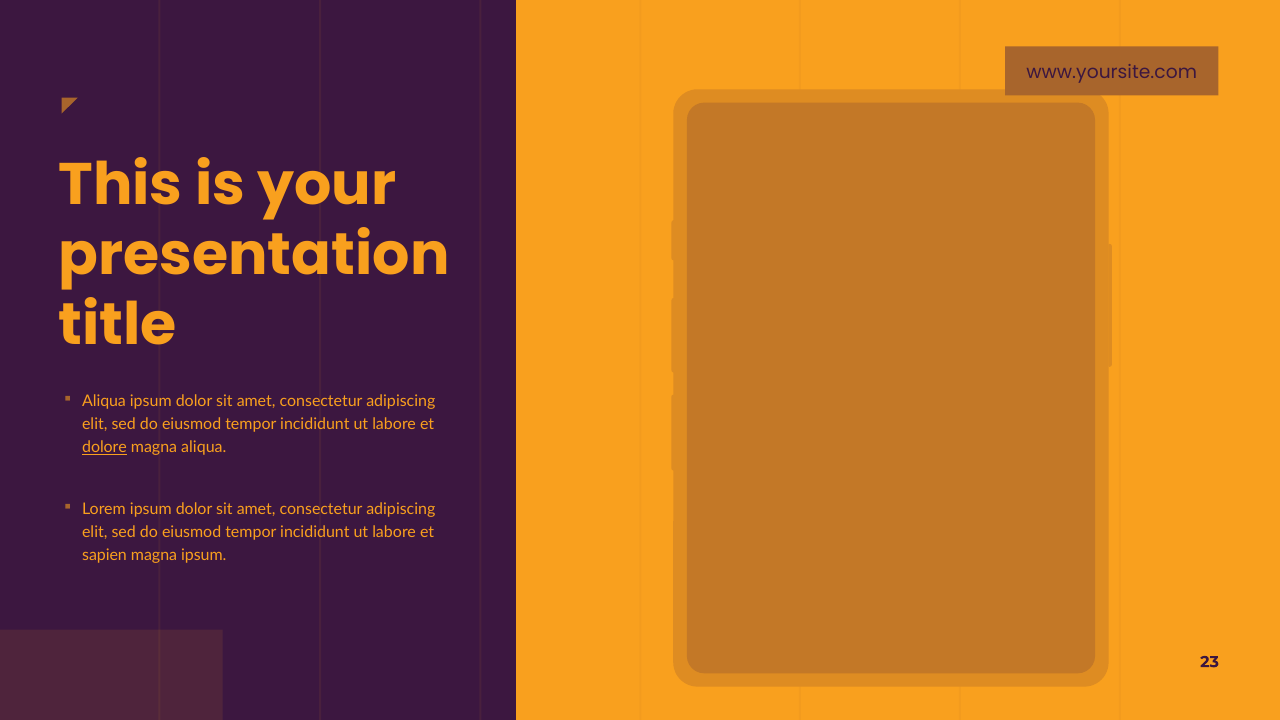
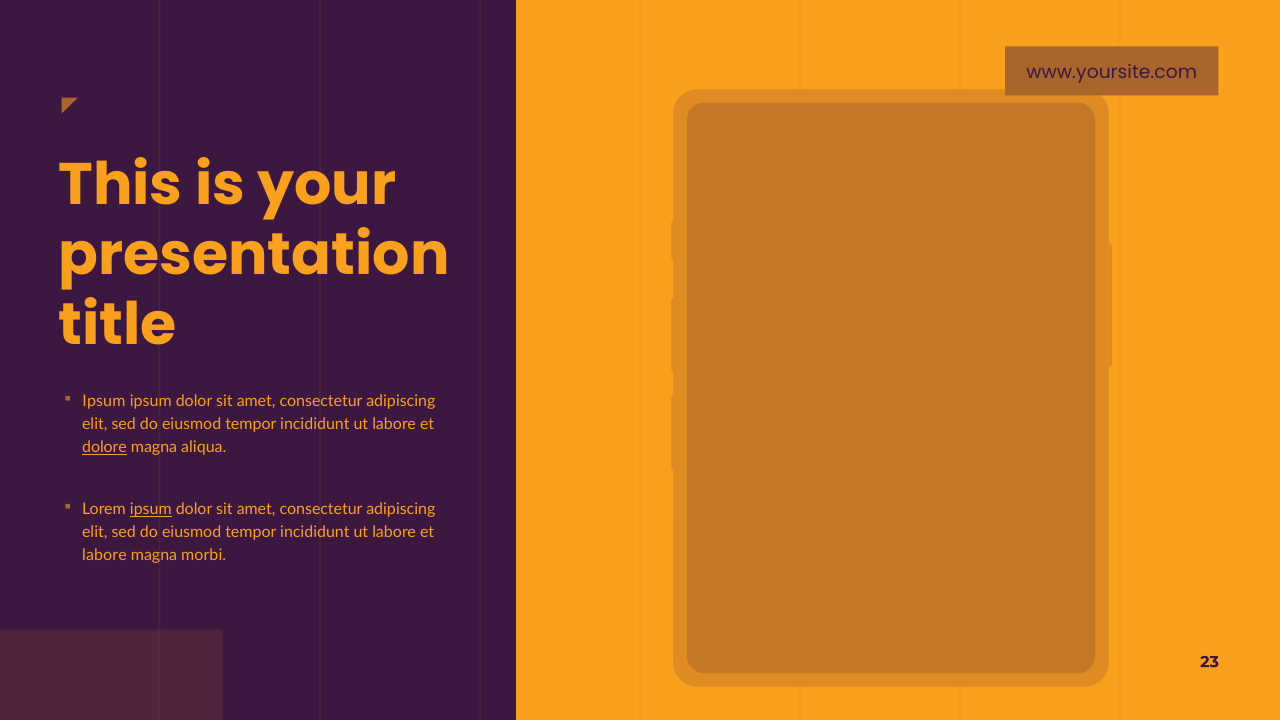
Aliqua: Aliqua -> Ipsum (104, 401)
ipsum underline: none -> present (151, 509)
sapien: sapien -> labore (104, 556)
magna ipsum: ipsum -> morbi (204, 556)
